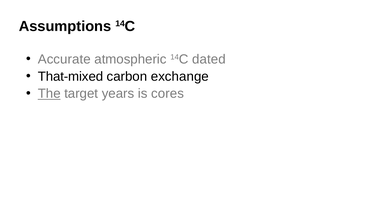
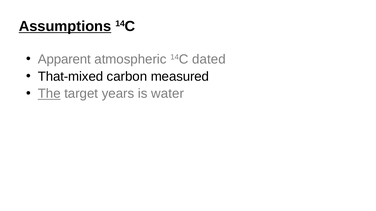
Assumptions underline: none -> present (65, 26)
Accurate: Accurate -> Apparent (64, 59)
exchange: exchange -> measured (180, 77)
cores: cores -> water (168, 94)
